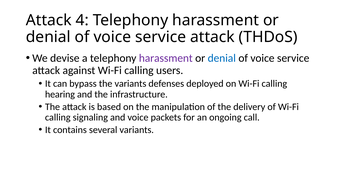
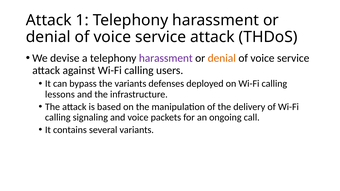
4: 4 -> 1 (82, 20)
denial colour: blue -> orange (222, 58)
hearing: hearing -> lessons (60, 94)
